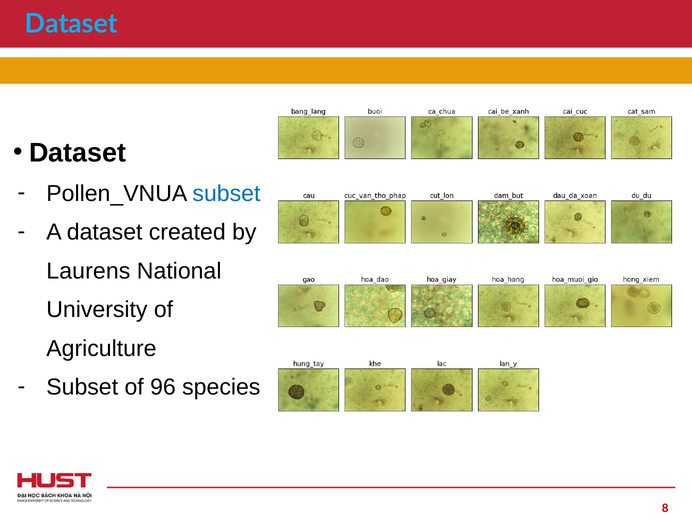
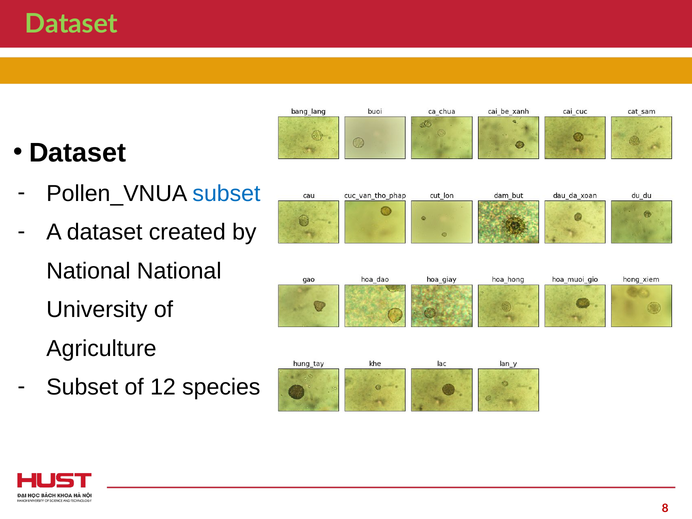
Dataset colour: light blue -> light green (71, 24)
Laurens: Laurens -> National (88, 271)
96: 96 -> 12 (163, 387)
